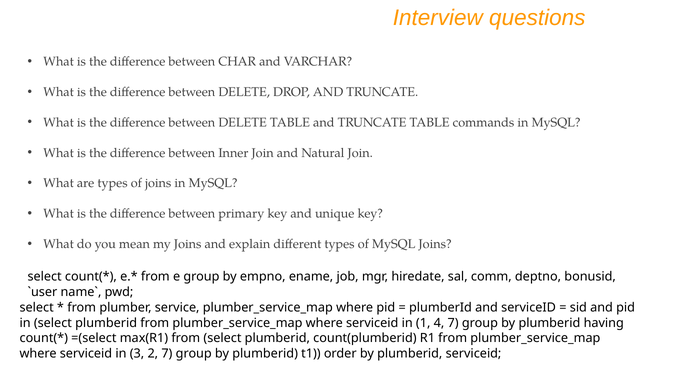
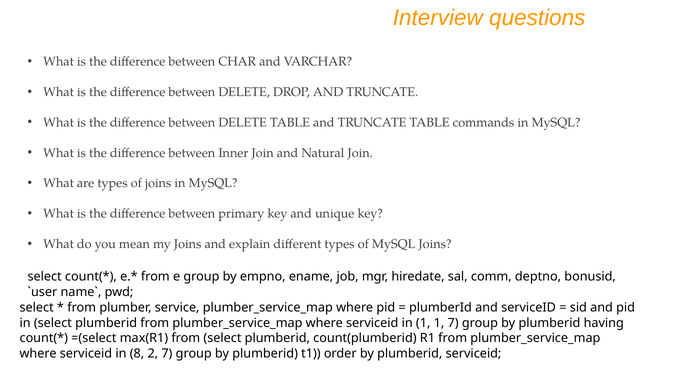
1 4: 4 -> 1 (439, 323)
3: 3 -> 8 (137, 353)
